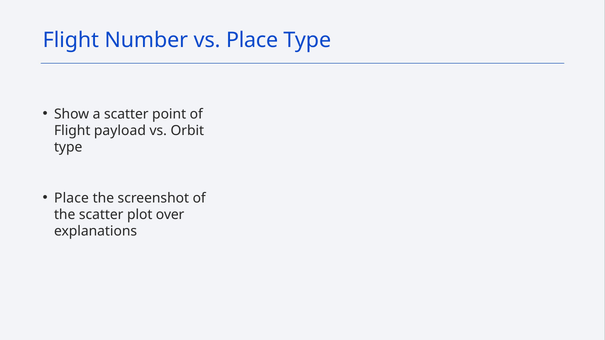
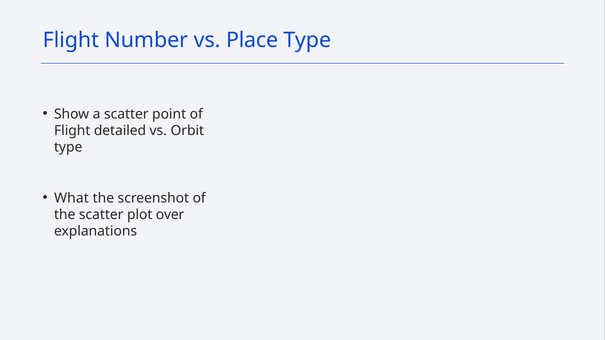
payload: payload -> detailed (120, 131)
Place: Place -> What (72, 198)
